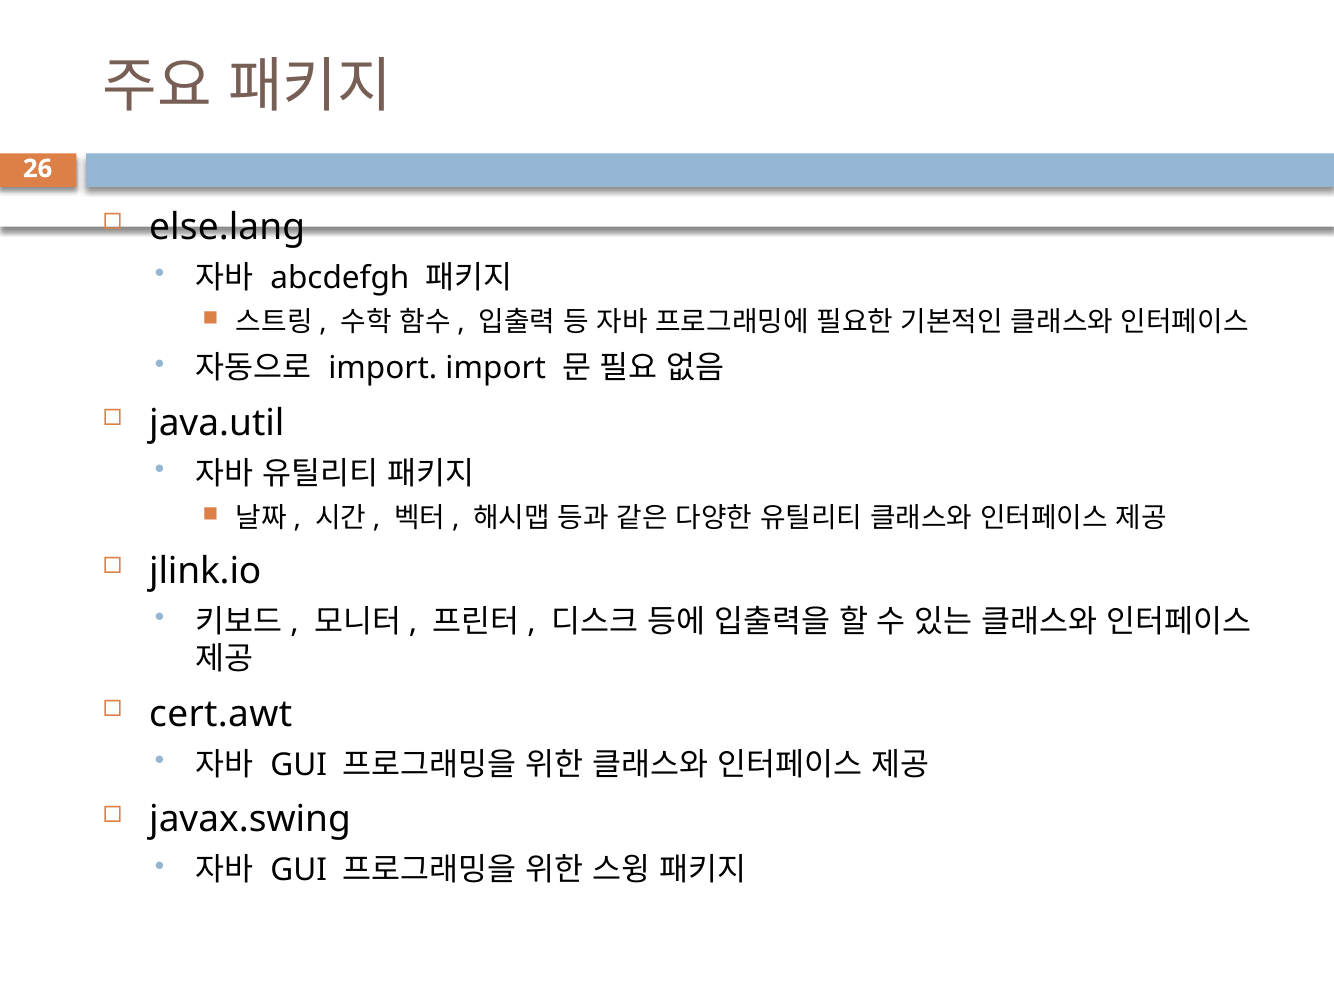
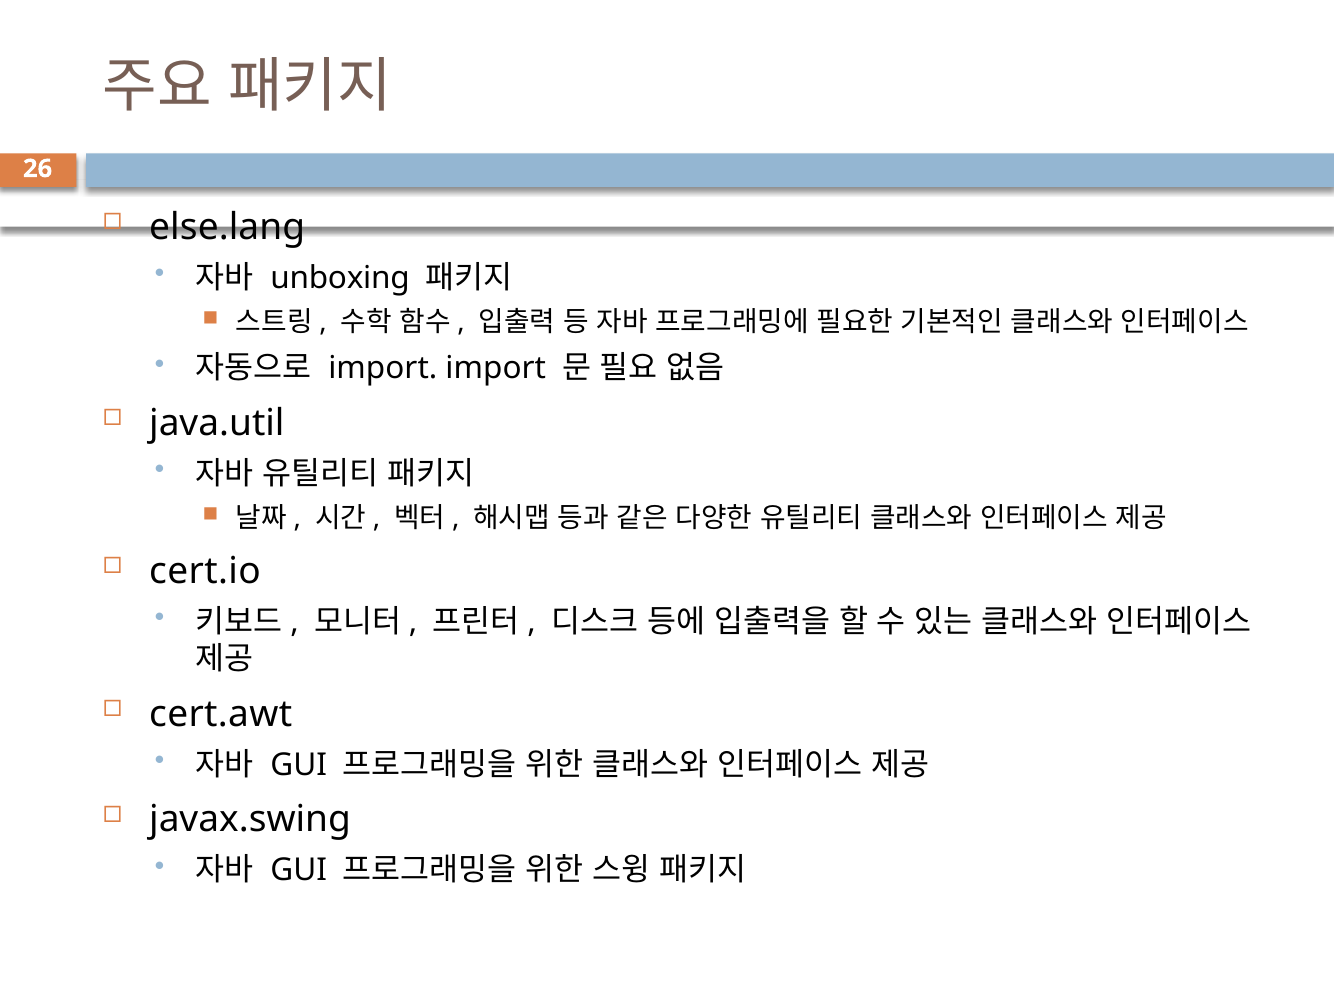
abcdefgh: abcdefgh -> unboxing (340, 278)
jlink.io: jlink.io -> cert.io (205, 571)
